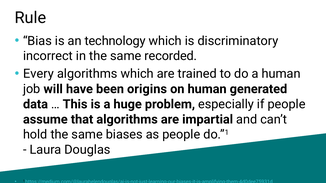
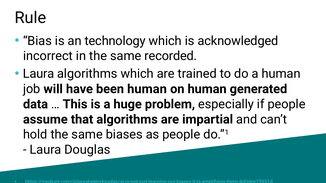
discriminatory: discriminatory -> acknowledged (238, 41)
Every: Every -> Laura (39, 74)
been origins: origins -> human (147, 89)
